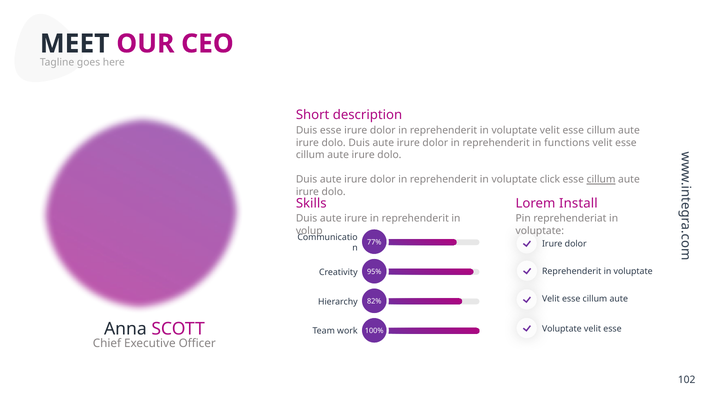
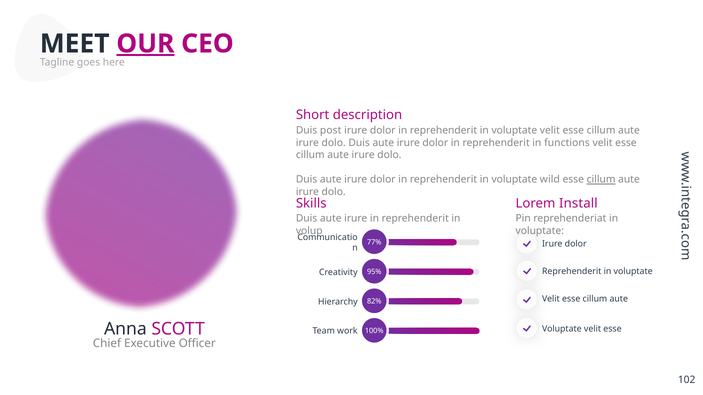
OUR underline: none -> present (145, 44)
Duis esse: esse -> post (331, 131)
click: click -> wild (550, 180)
